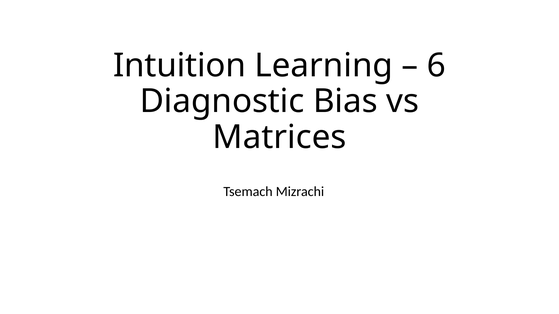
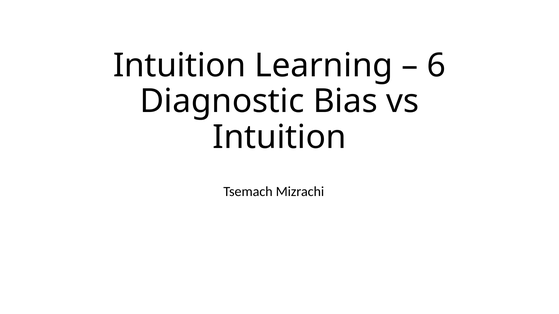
Matrices: Matrices -> Intuition (279, 137)
